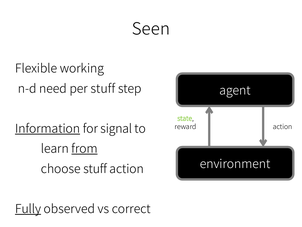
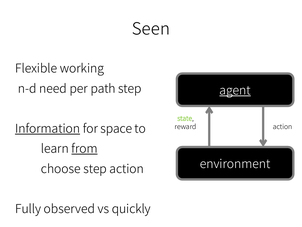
per stuff: stuff -> path (103, 89)
agent underline: none -> present (235, 90)
signal: signal -> space (116, 129)
choose stuff: stuff -> step (95, 169)
Fully underline: present -> none (28, 209)
correct: correct -> quickly (131, 209)
